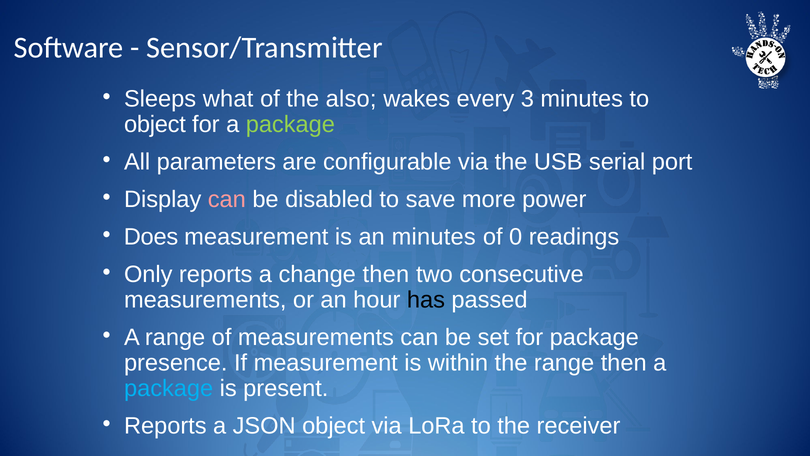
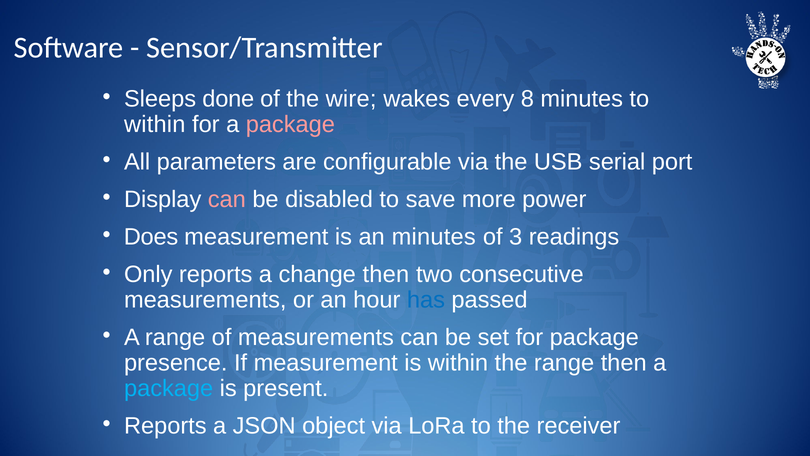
what: what -> done (228, 99)
also: also -> wire (351, 99)
3: 3 -> 8 (527, 99)
object: object -> within (155, 124)
package colour: light green -> pink (290, 124)
0: 0 -> 3 (516, 237)
has colour: black -> blue (426, 300)
